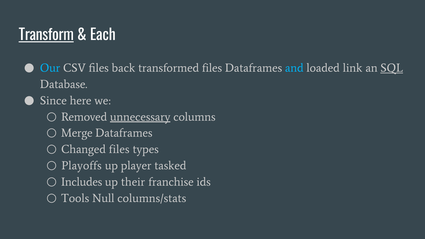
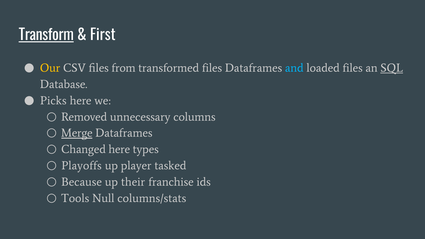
Each: Each -> First (103, 35)
Our colour: light blue -> yellow (50, 68)
back: back -> from (124, 68)
loaded link: link -> files (353, 68)
Since: Since -> Picks (53, 100)
unnecessary underline: present -> none (140, 117)
Merge underline: none -> present (77, 133)
Changed files: files -> here (119, 149)
Includes: Includes -> Because (82, 182)
